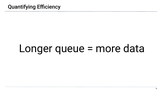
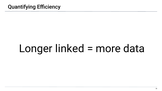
queue: queue -> linked (70, 49)
